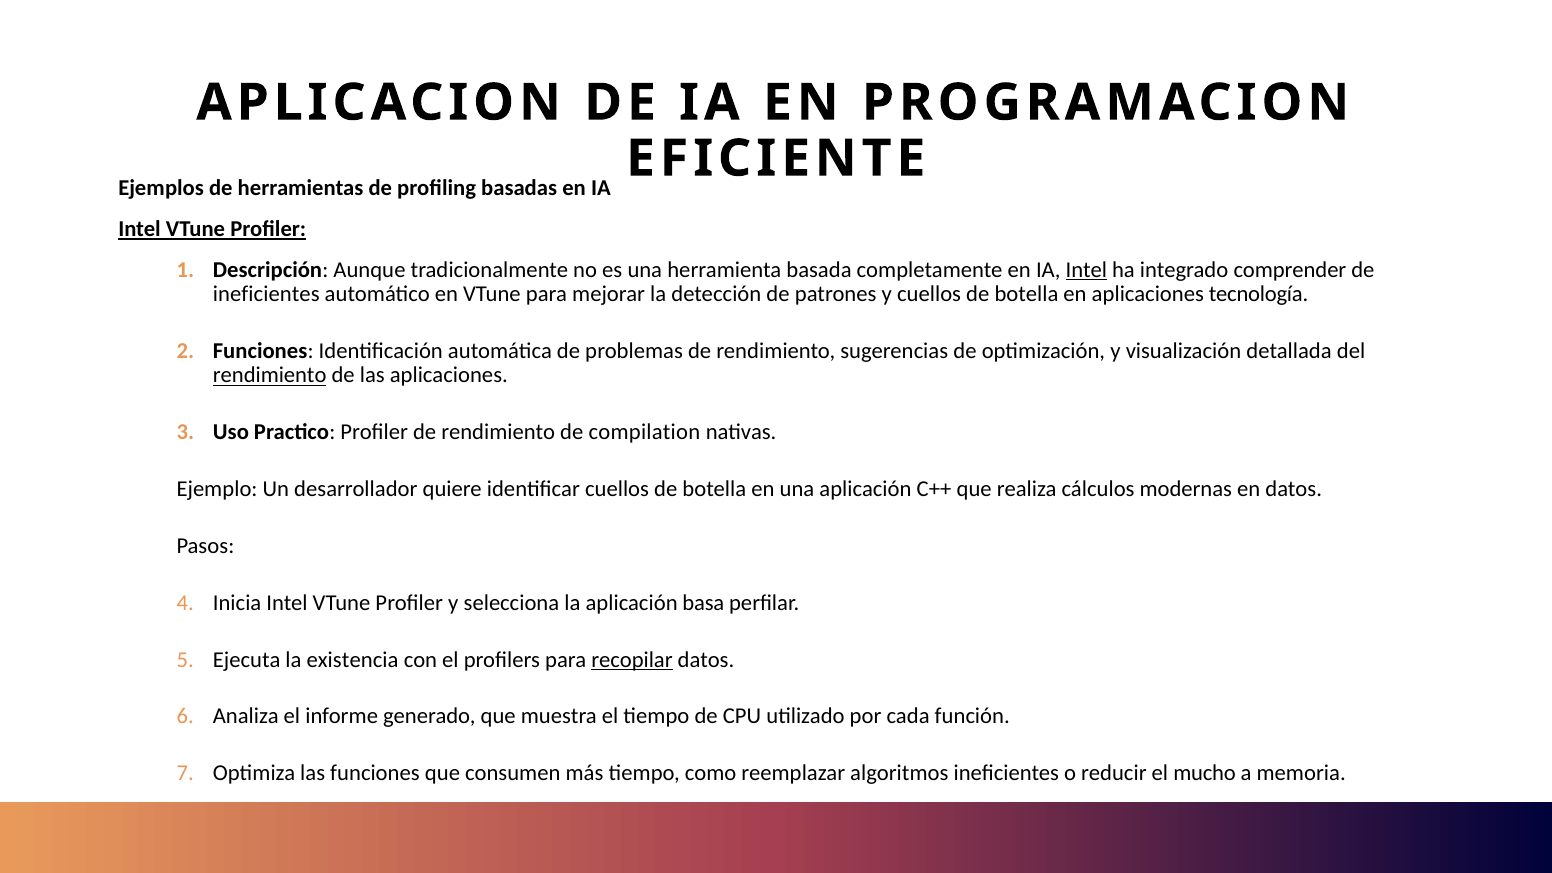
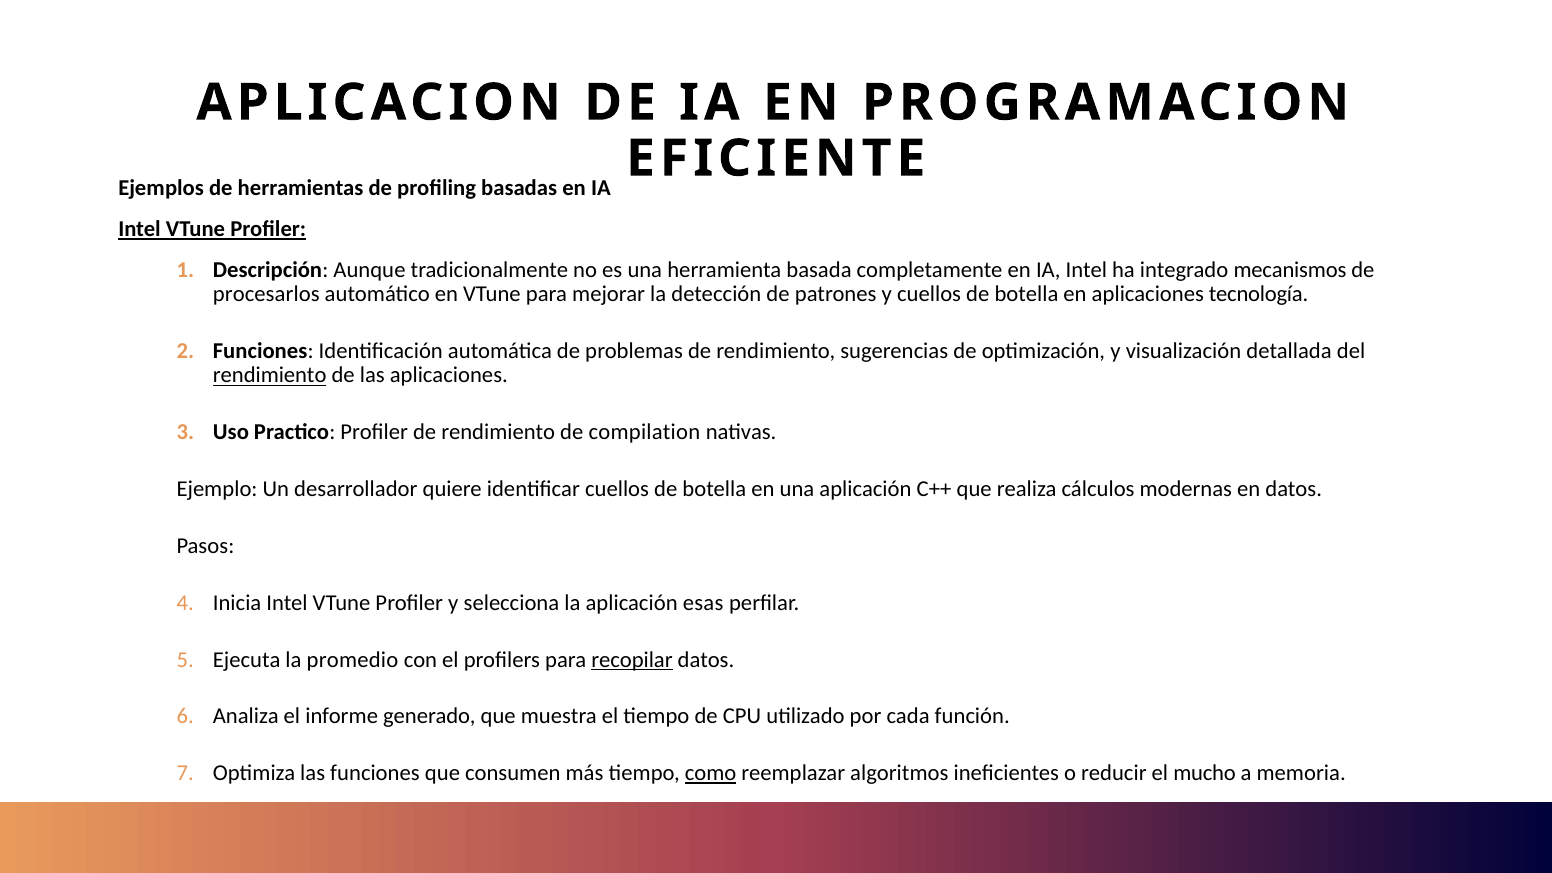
Intel underline: present -> none (1086, 270)
comprender: comprender -> mecanismos (1290, 270)
ineficientes: ineficientes -> procesarlos (266, 294)
basa: basa -> esas (703, 603)
existencia: existencia -> promedio (352, 660)
como underline: none -> present (711, 773)
